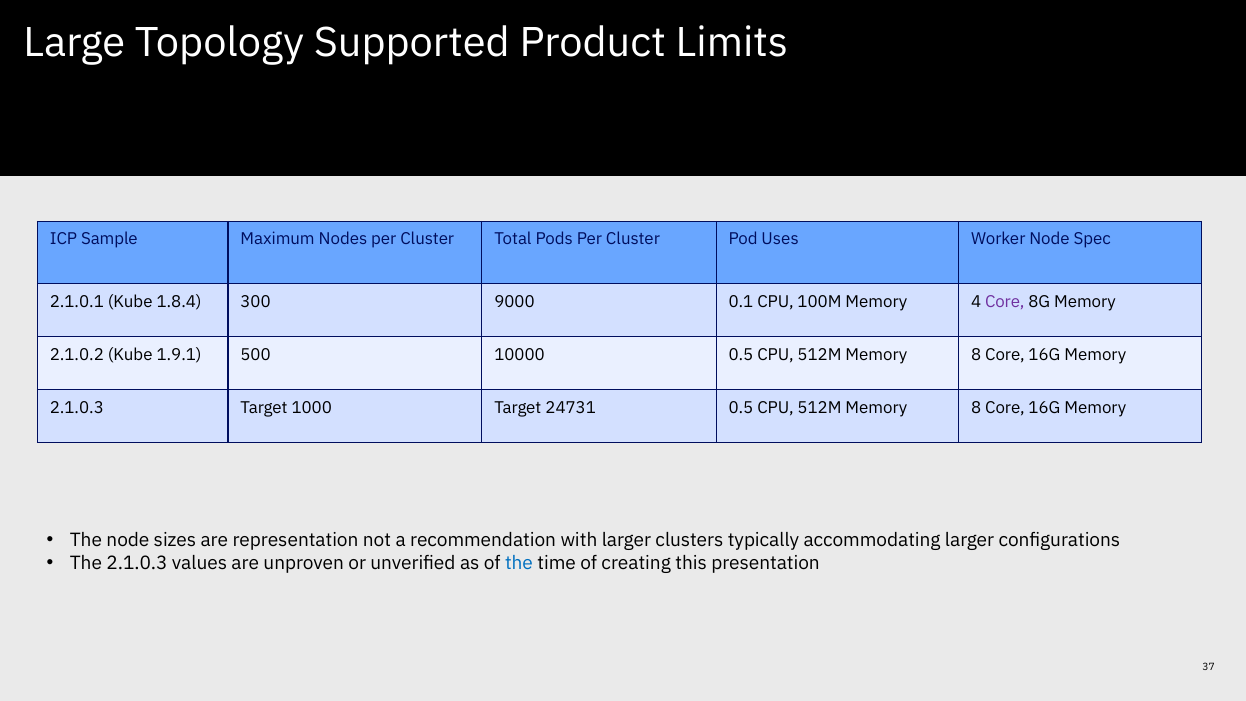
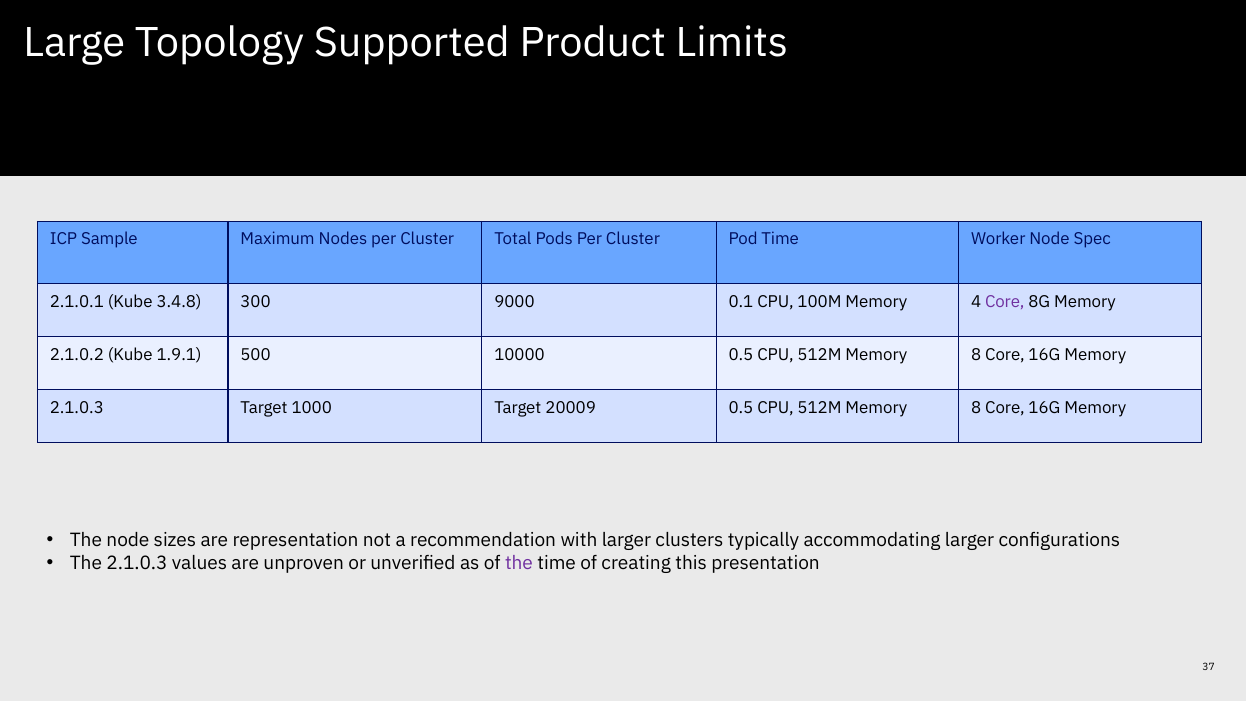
Pod Uses: Uses -> Time (780, 239)
1.8.4: 1.8.4 -> 3.4.8 (179, 302)
24731: 24731 -> 20009 (571, 408)
the colour: blue -> purple (519, 563)
